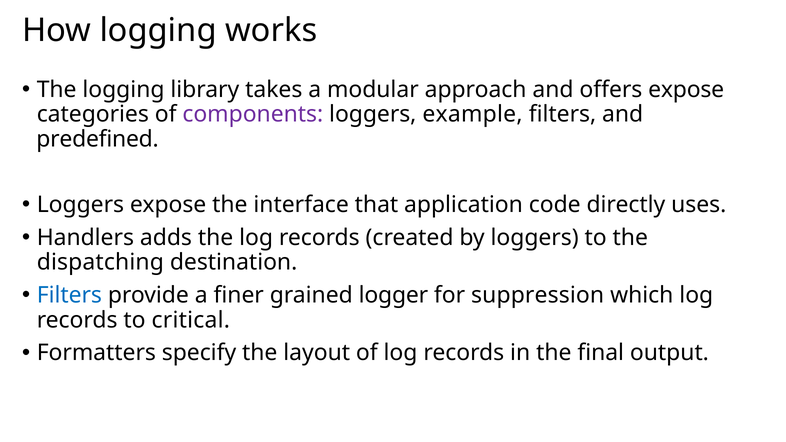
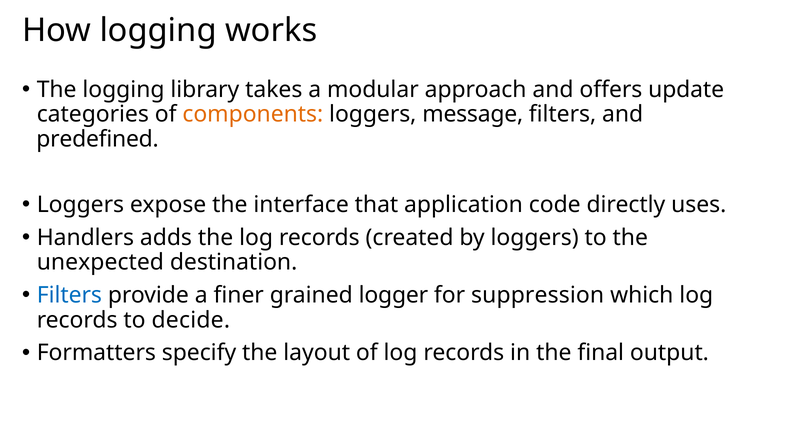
offers expose: expose -> update (686, 90)
components colour: purple -> orange (253, 114)
example: example -> message (473, 114)
dispatching: dispatching -> unexpected (100, 262)
critical: critical -> decide (191, 320)
